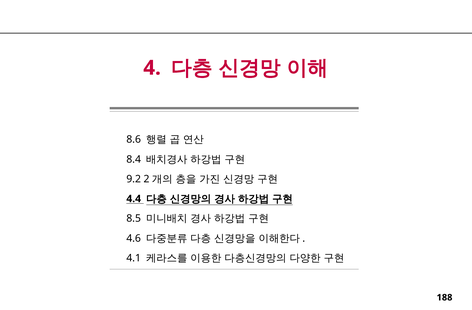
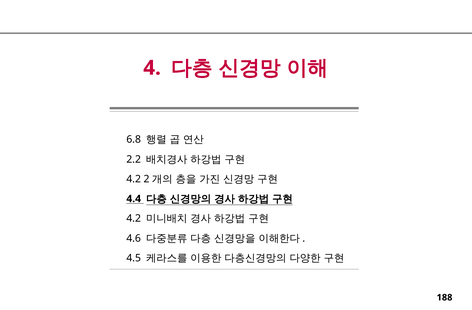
8.6: 8.6 -> 6.8 (134, 140)
8.4: 8.4 -> 2.2 (134, 159)
9.2: 9.2 -> 4.2 (134, 179)
8.5: 8.5 -> 4.2 (134, 219)
4.1: 4.1 -> 4.5 (134, 258)
